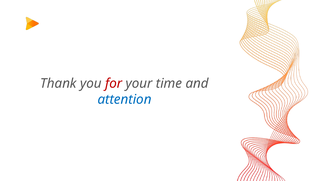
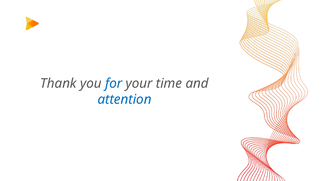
for colour: red -> blue (114, 83)
